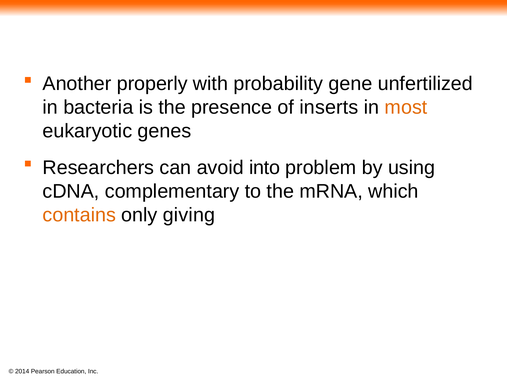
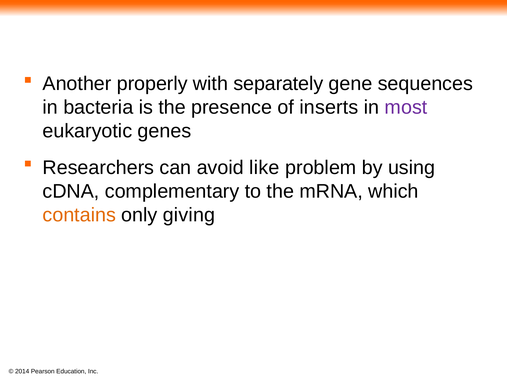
probability: probability -> separately (278, 84)
unfertilized: unfertilized -> sequences (425, 84)
most colour: orange -> purple (406, 107)
into: into -> like (264, 168)
